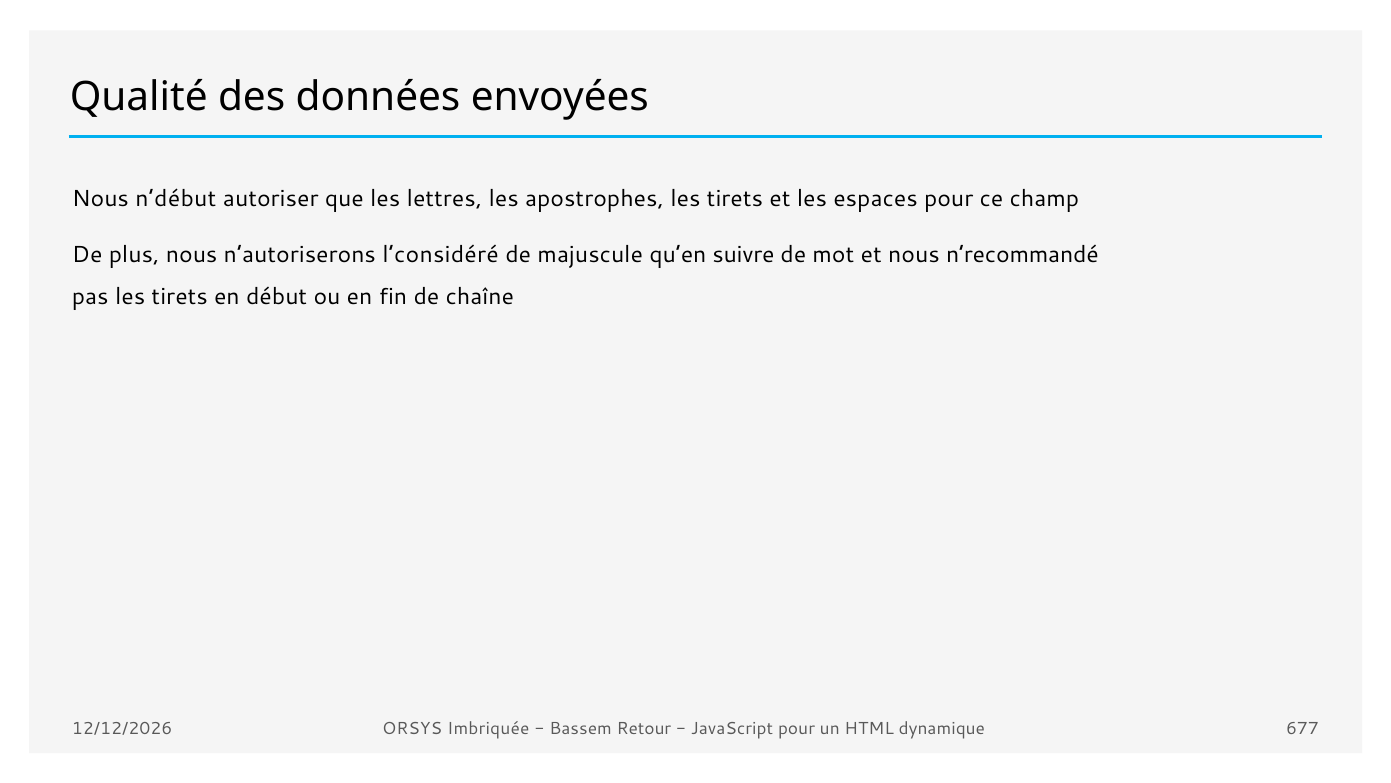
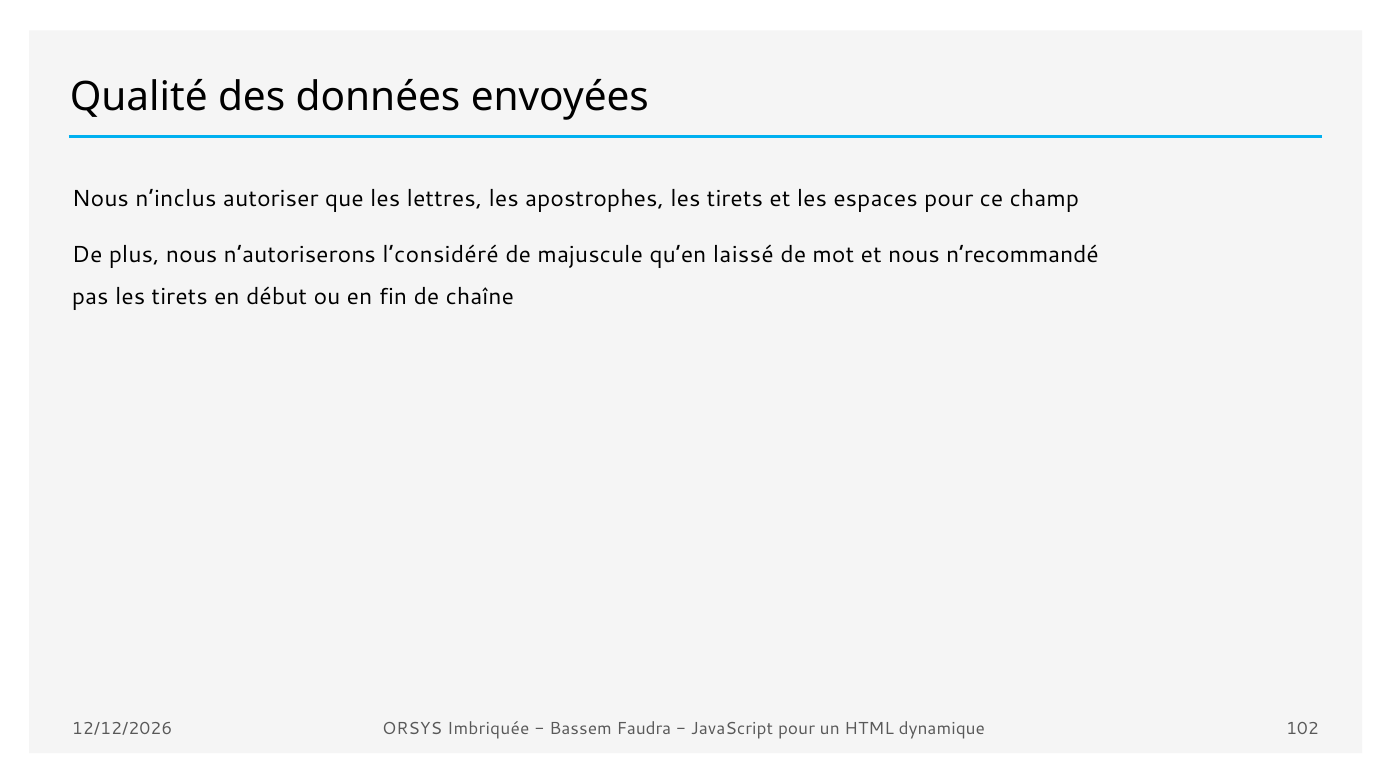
n’début: n’début -> n’inclus (176, 198)
suivre: suivre -> laissé (743, 255)
Retour: Retour -> Faudra (644, 728)
677: 677 -> 102 (1302, 728)
